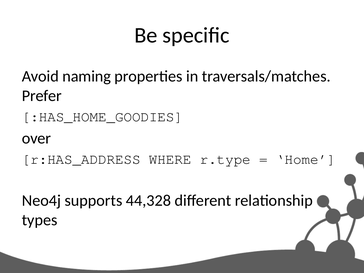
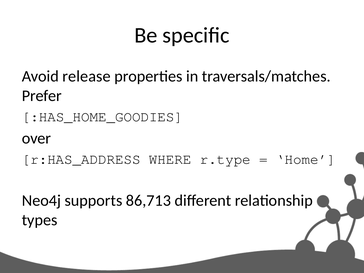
naming: naming -> release (87, 76)
44,328: 44,328 -> 86,713 (148, 201)
